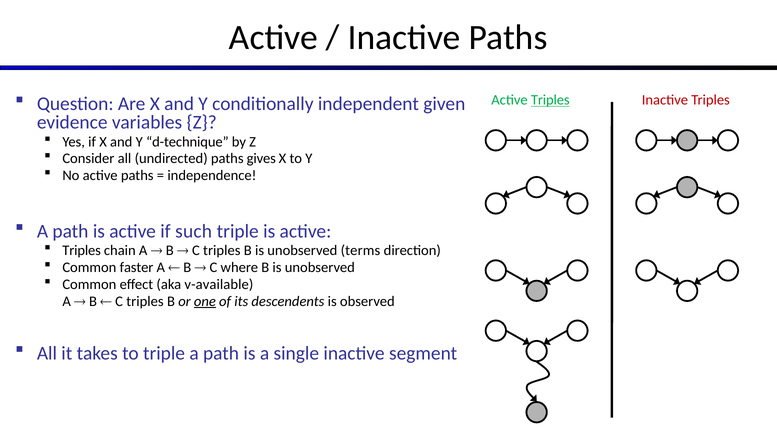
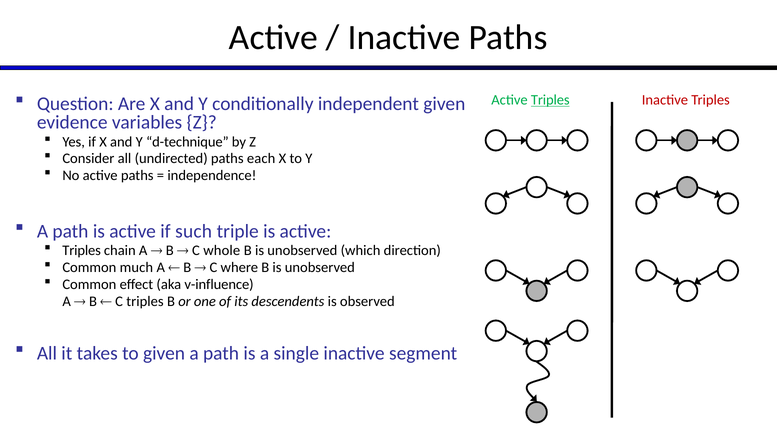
gives: gives -> each (261, 159)
triples: triples -> whole (222, 251)
terms: terms -> which (361, 251)
faster: faster -> much (136, 268)
v-available: v-available -> v-influence (219, 285)
one underline: present -> none (205, 301)
to triple: triple -> given (164, 353)
